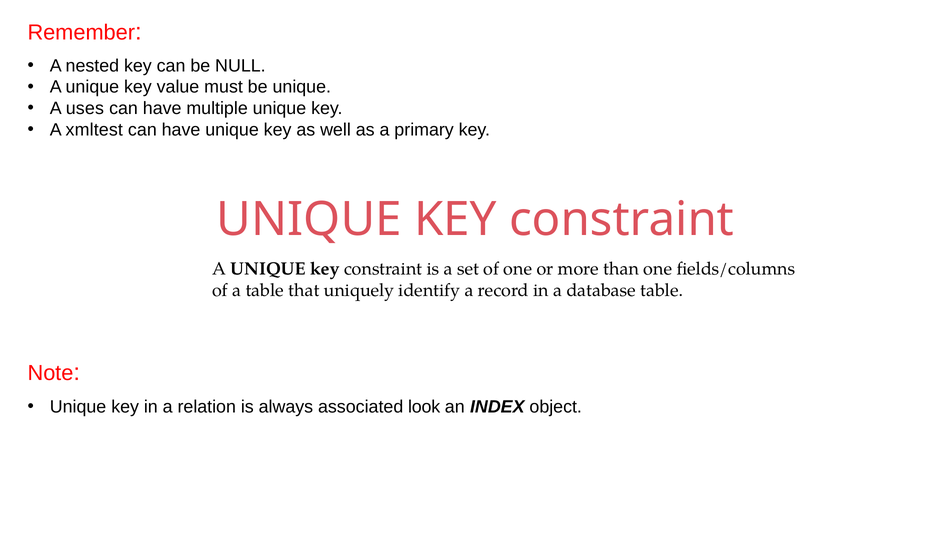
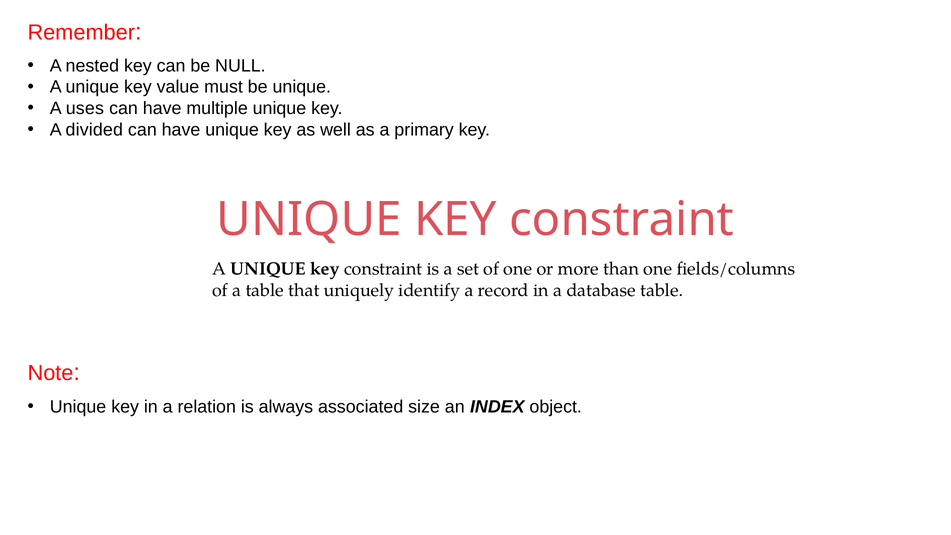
xmltest: xmltest -> divided (94, 130)
look: look -> size (424, 407)
